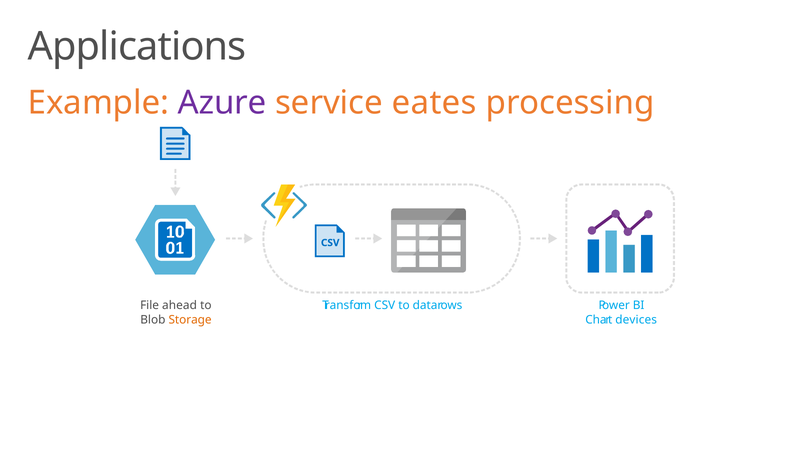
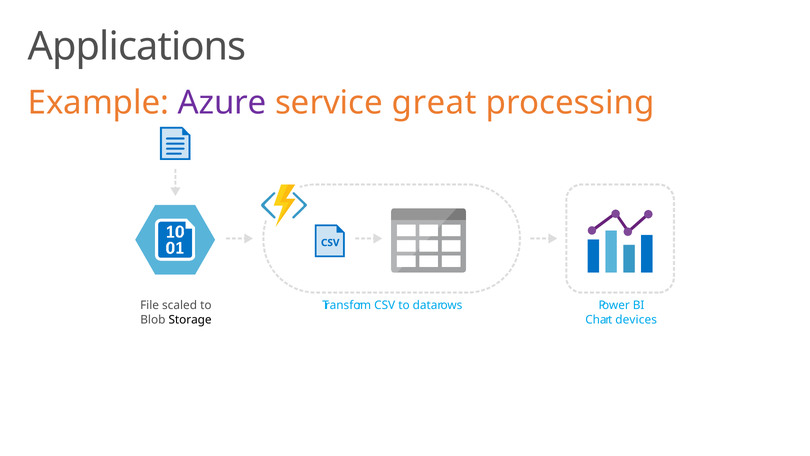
eates: eates -> great (434, 103)
ahead: ahead -> scaled (180, 305)
Storage colour: orange -> black (190, 320)
